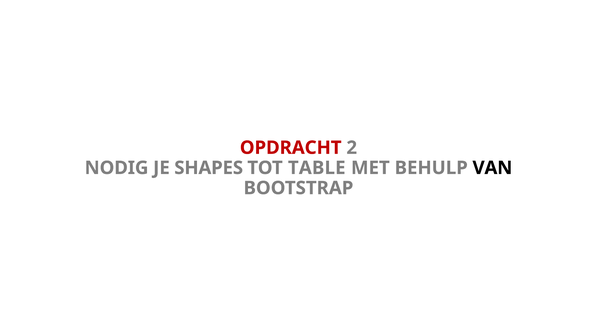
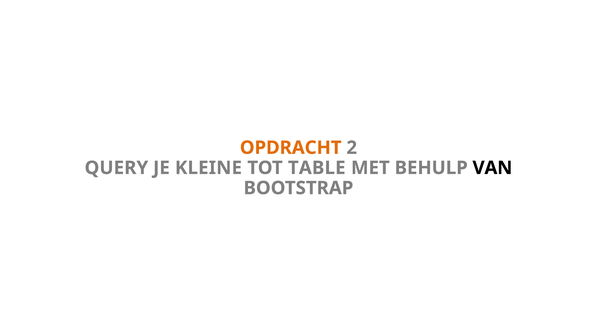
OPDRACHT colour: red -> orange (291, 148)
NODIG: NODIG -> QUERY (116, 168)
SHAPES: SHAPES -> KLEINE (208, 168)
